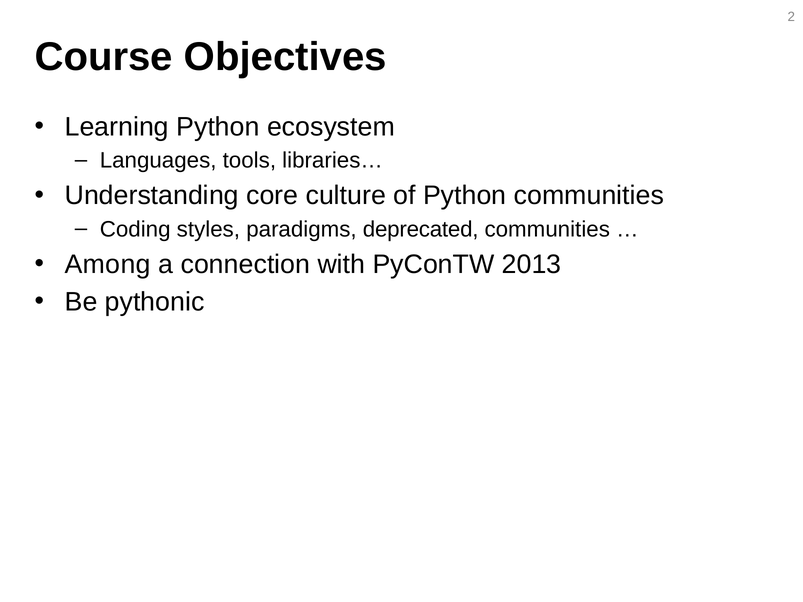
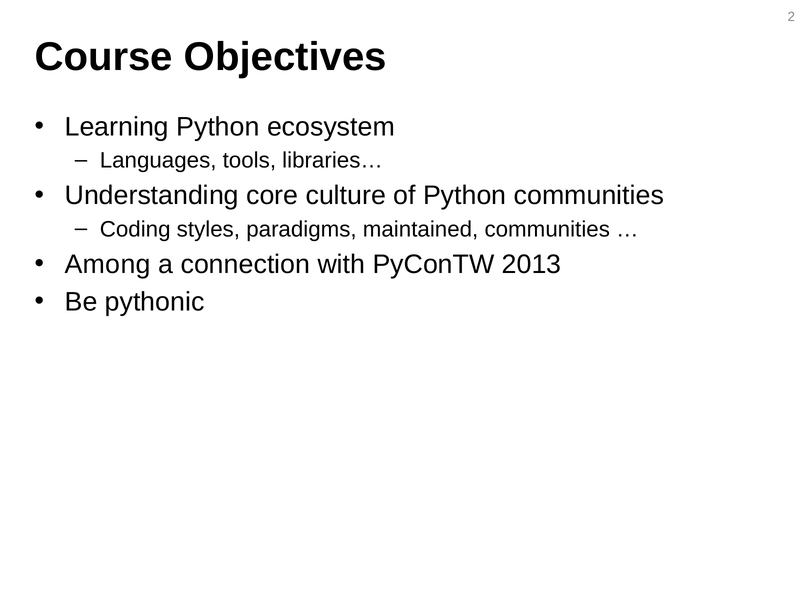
deprecated: deprecated -> maintained (421, 229)
